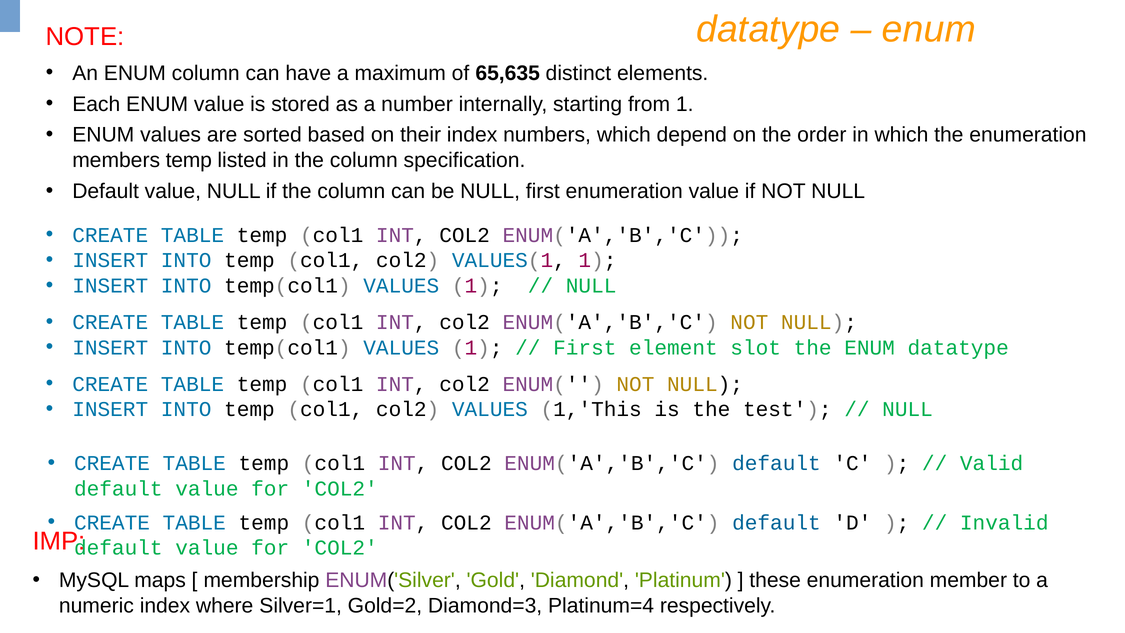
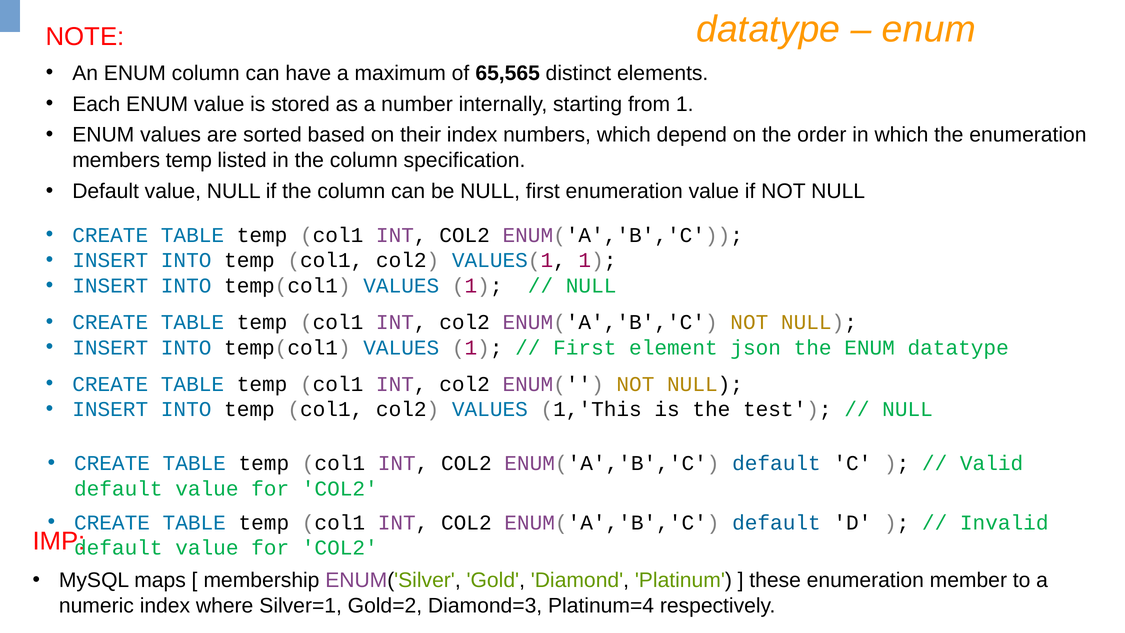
65,635: 65,635 -> 65,565 (508, 73)
slot: slot -> json (756, 347)
